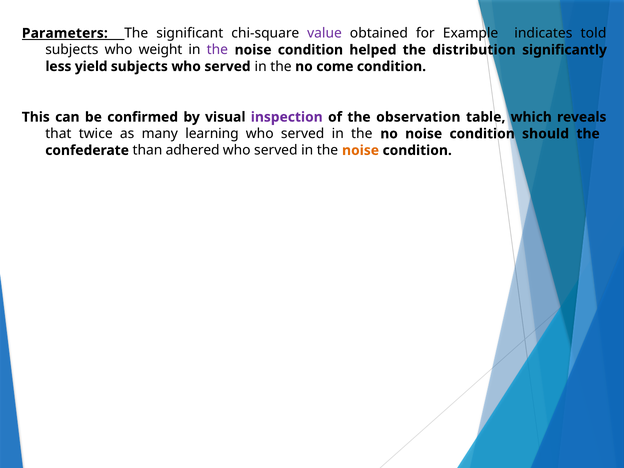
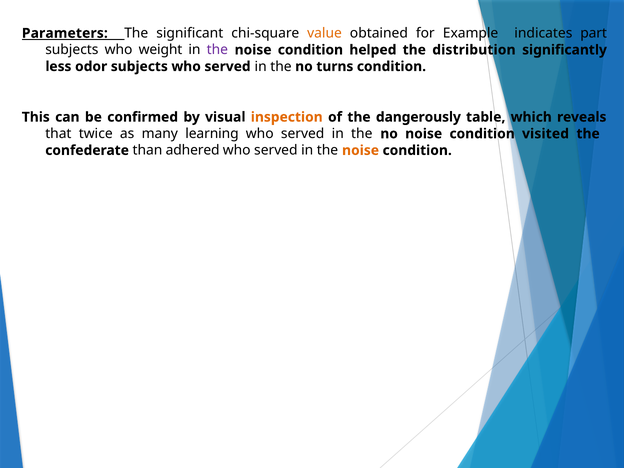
value colour: purple -> orange (325, 33)
told: told -> part (594, 33)
yield: yield -> odor (91, 66)
come: come -> turns (335, 66)
inspection colour: purple -> orange (287, 117)
observation: observation -> dangerously (418, 117)
should: should -> visited (546, 134)
